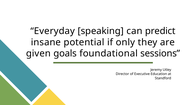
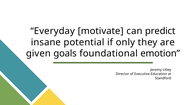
speaking: speaking -> motivate (101, 31)
sessions: sessions -> emotion (160, 54)
